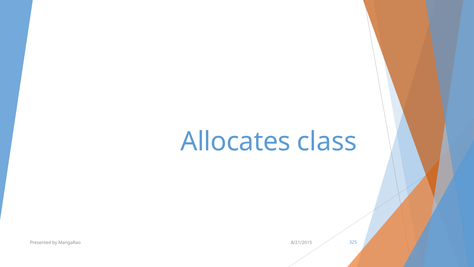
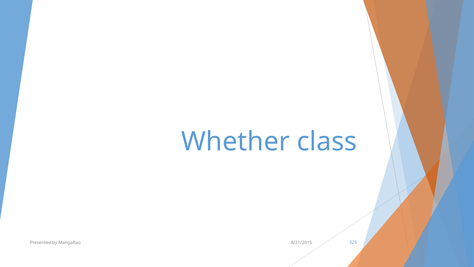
Allocates: Allocates -> Whether (235, 142)
